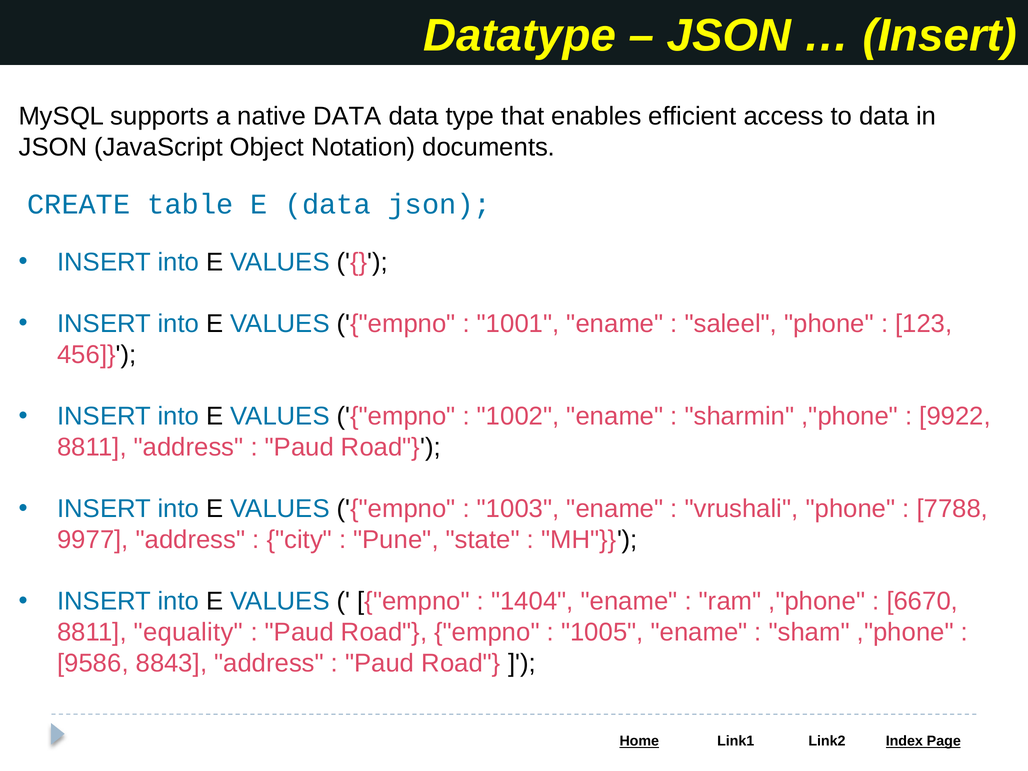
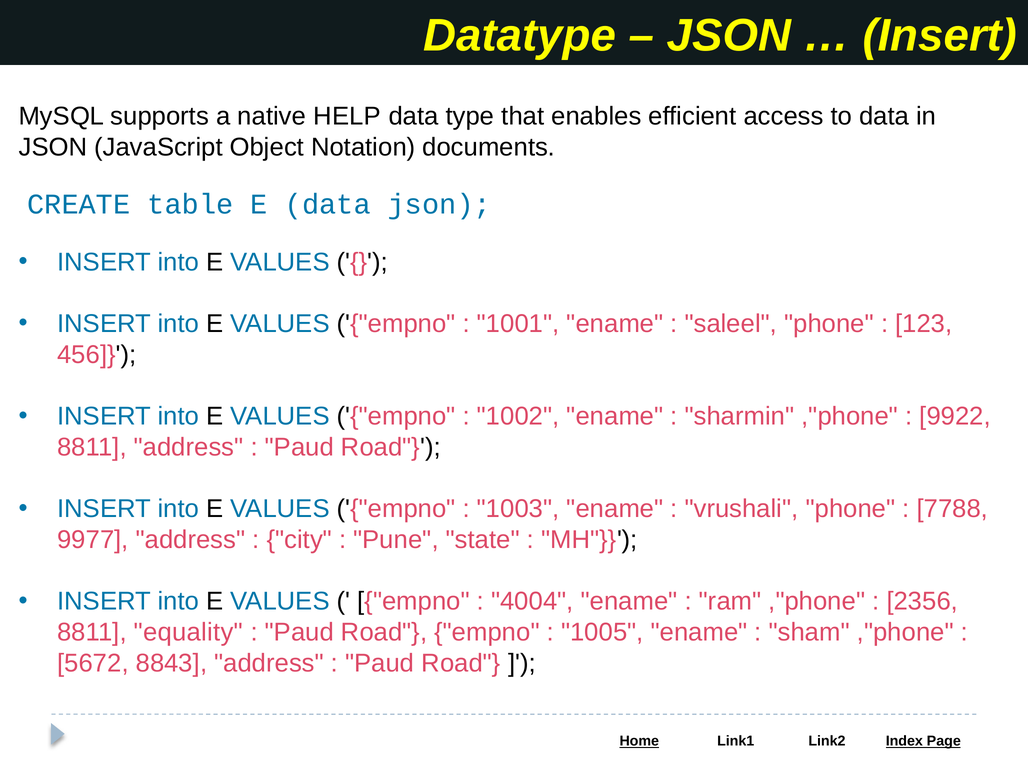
native DATA: DATA -> HELP (347, 116)
1404: 1404 -> 4004 (532, 601)
6670: 6670 -> 2356 (922, 601)
9586: 9586 -> 5672 (93, 663)
